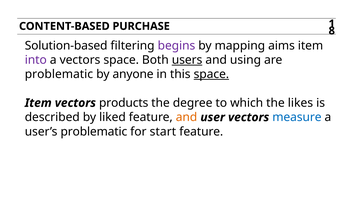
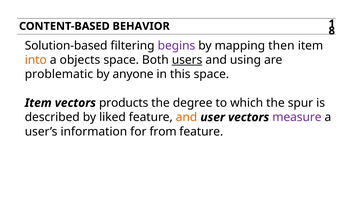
PURCHASE: PURCHASE -> BEHAVIOR (141, 26)
aims: aims -> then (281, 46)
into colour: purple -> orange (36, 60)
a vectors: vectors -> objects (80, 60)
space underline: present -> none (211, 74)
likes: likes -> spur (300, 103)
measure colour: blue -> purple (297, 117)
user’s problematic: problematic -> information (94, 132)
start: start -> from (163, 132)
